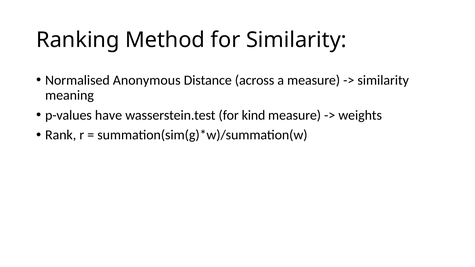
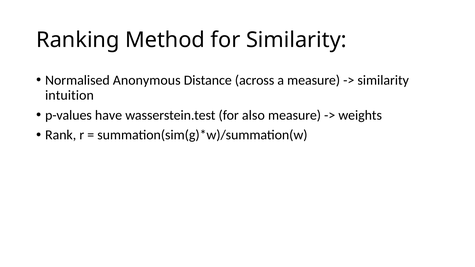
meaning: meaning -> intuition (69, 95)
kind: kind -> also (253, 115)
